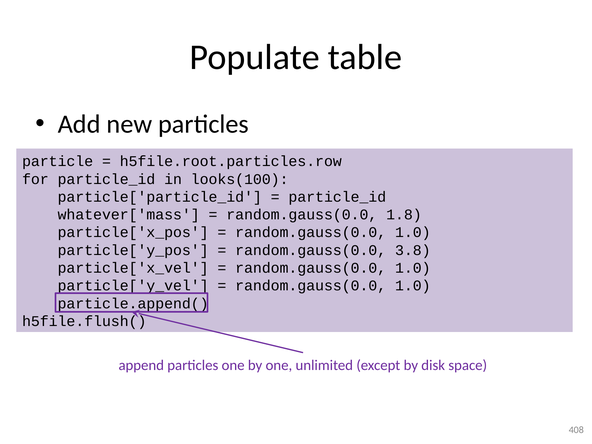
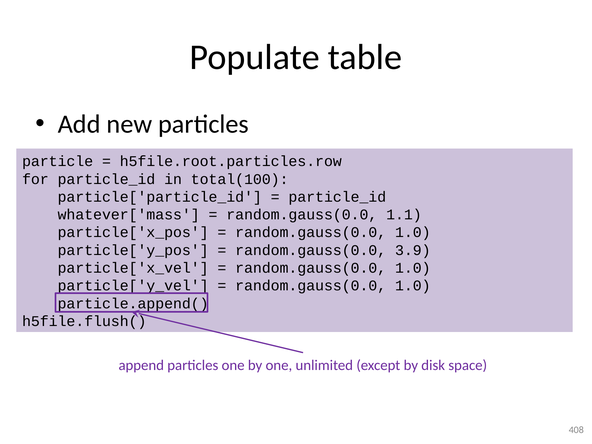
looks(100: looks(100 -> total(100 (240, 179)
1.8: 1.8 -> 1.1 (404, 215)
3.8: 3.8 -> 3.9 (413, 250)
